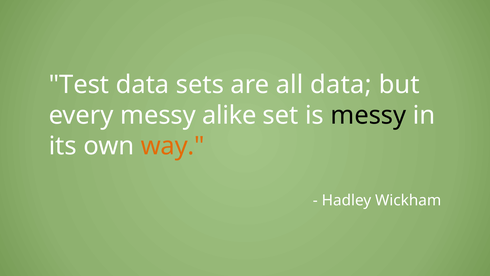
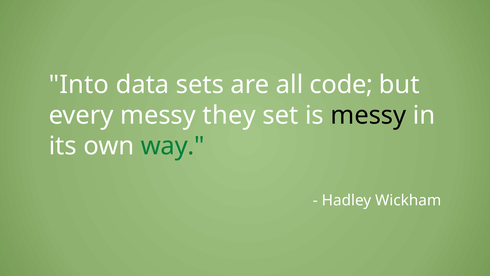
Test: Test -> Into (79, 84)
all data: data -> code (341, 84)
alike: alike -> they (229, 115)
way colour: orange -> green (173, 146)
